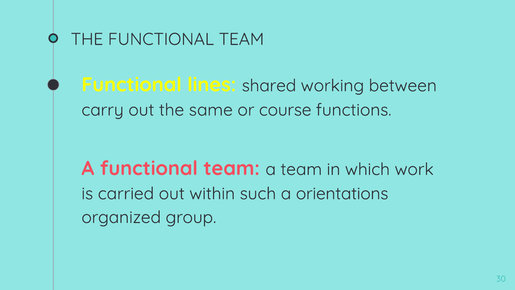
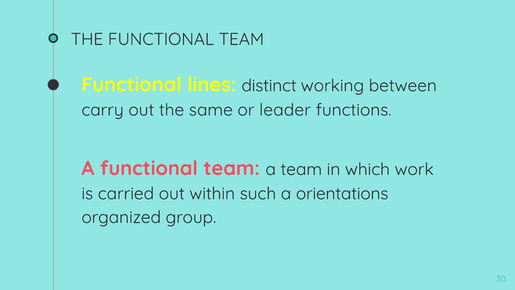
shared: shared -> distinct (269, 86)
course: course -> leader (285, 110)
